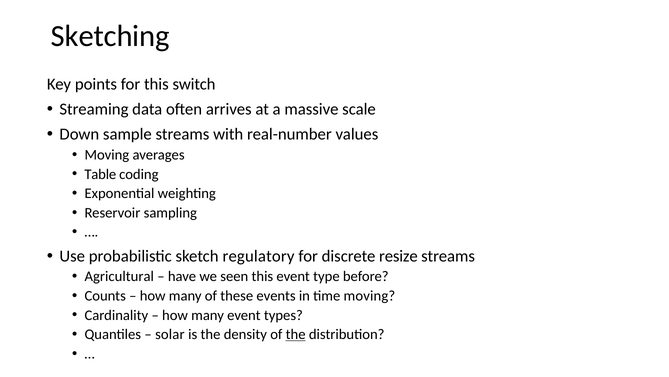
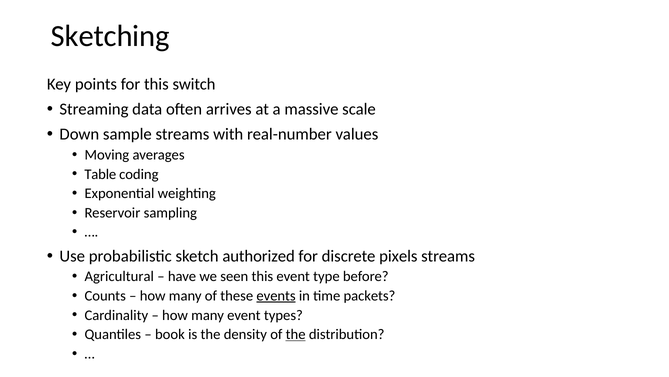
regulatory: regulatory -> authorized (259, 256)
resize: resize -> pixels (398, 256)
events underline: none -> present (276, 295)
time moving: moving -> packets (370, 295)
solar: solar -> book (170, 334)
